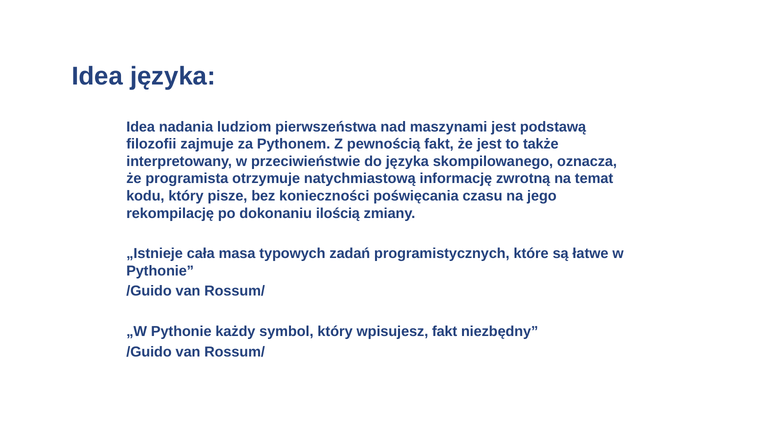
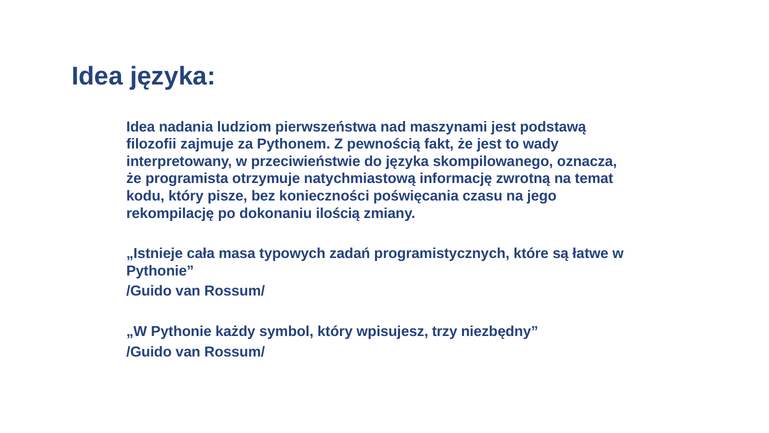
także: także -> wady (541, 144)
wpisujesz fakt: fakt -> trzy (445, 331)
